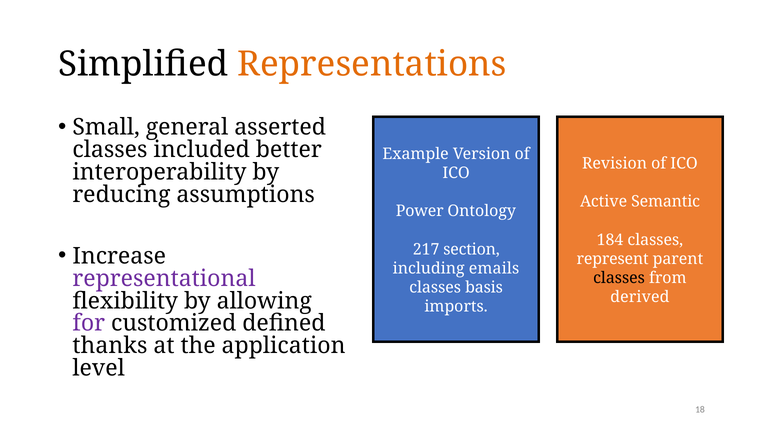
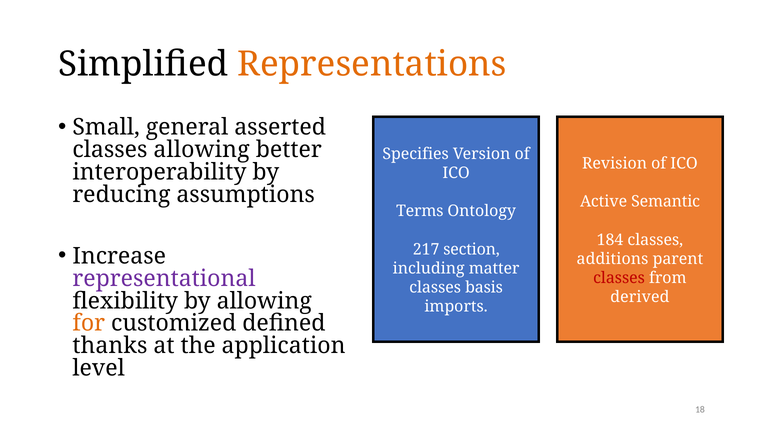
classes included: included -> allowing (202, 150)
Example: Example -> Specifies (416, 154)
Power: Power -> Terms (420, 211)
represent: represent -> additions (612, 259)
emails: emails -> matter (494, 269)
classes colour: black -> red (619, 278)
for colour: purple -> orange (89, 324)
